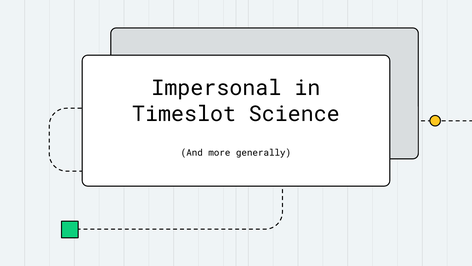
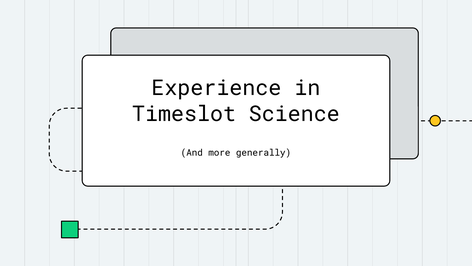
Impersonal: Impersonal -> Experience (217, 88)
